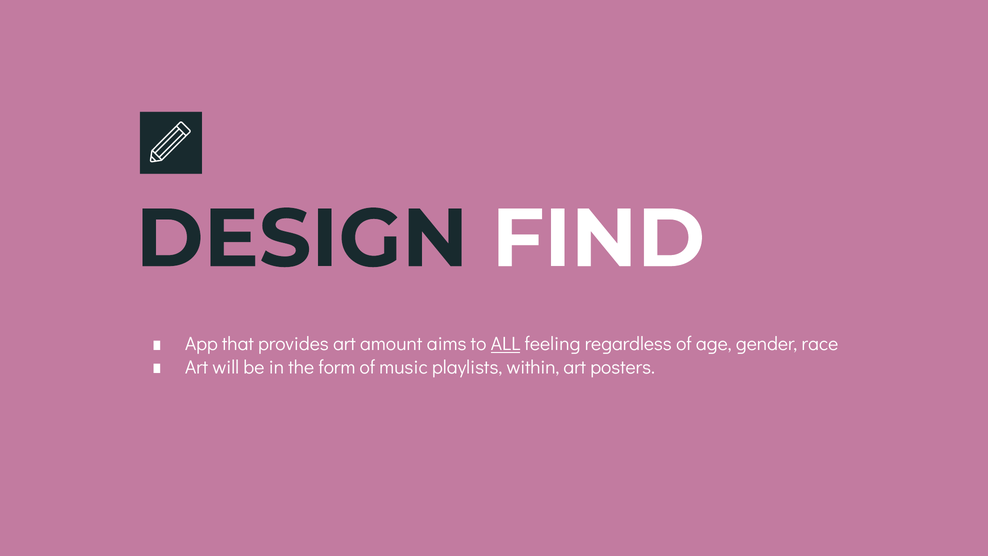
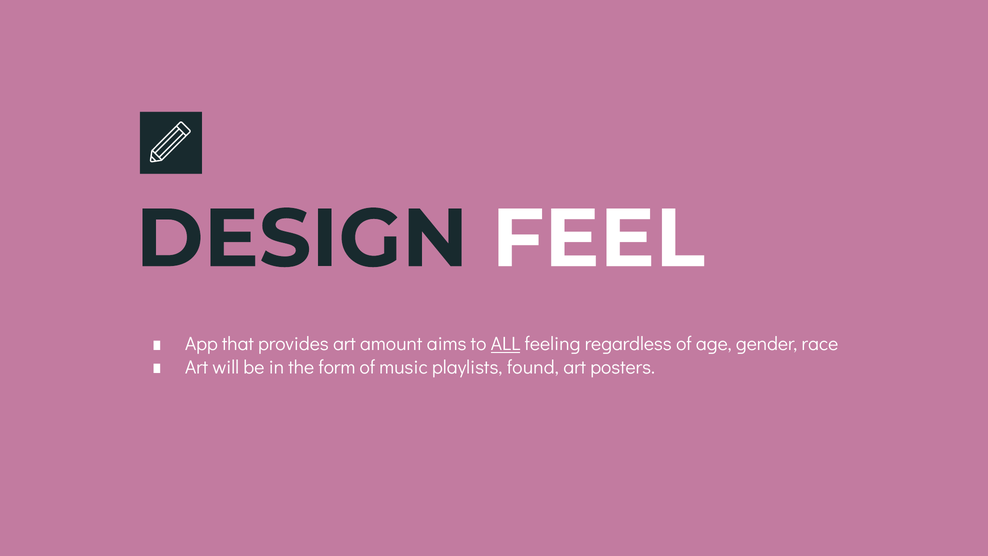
FIND: FIND -> FEEL (598, 239)
within: within -> found (533, 367)
